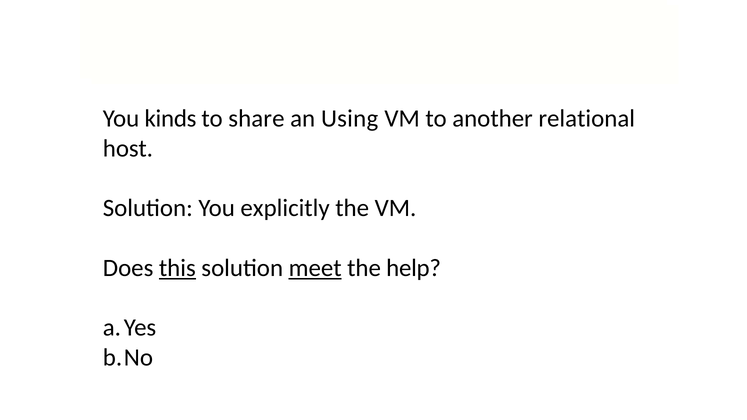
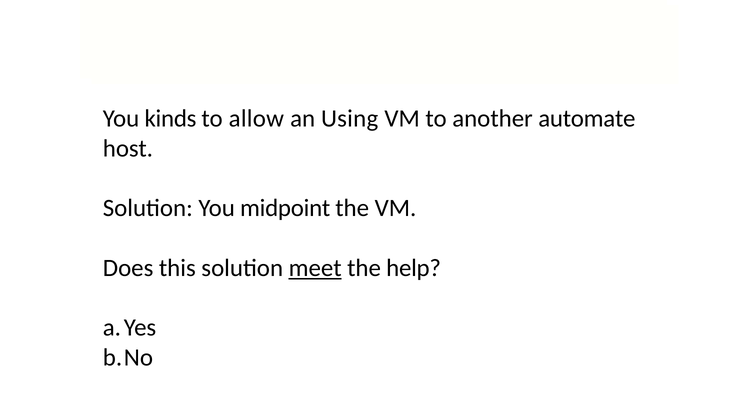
share: share -> allow (256, 119)
relational: relational -> automate (587, 119)
explicitly: explicitly -> midpoint (285, 208)
this underline: present -> none (177, 268)
